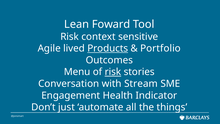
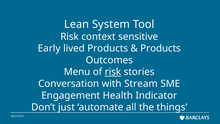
Foward: Foward -> System (111, 24)
Agile: Agile -> Early (49, 48)
Products underline: present -> none (108, 48)
Portfolio: Portfolio -> Products (161, 48)
